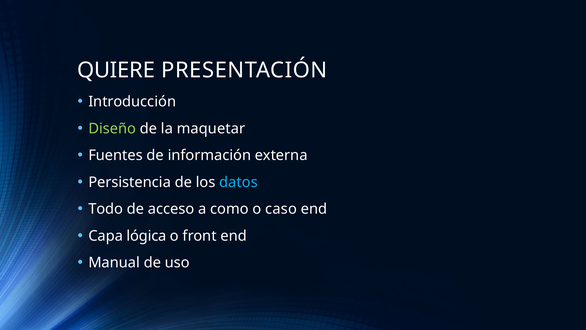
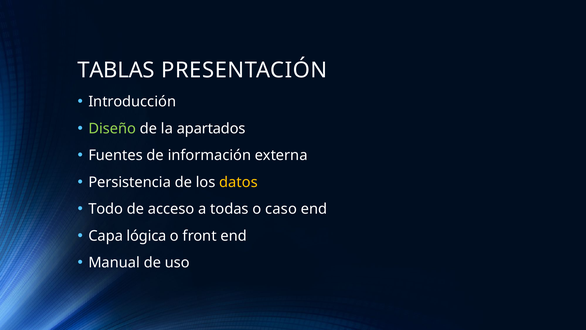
QUIERE: QUIERE -> TABLAS (116, 70)
maquetar: maquetar -> apartados (211, 128)
datos colour: light blue -> yellow (239, 182)
como: como -> todas (229, 209)
